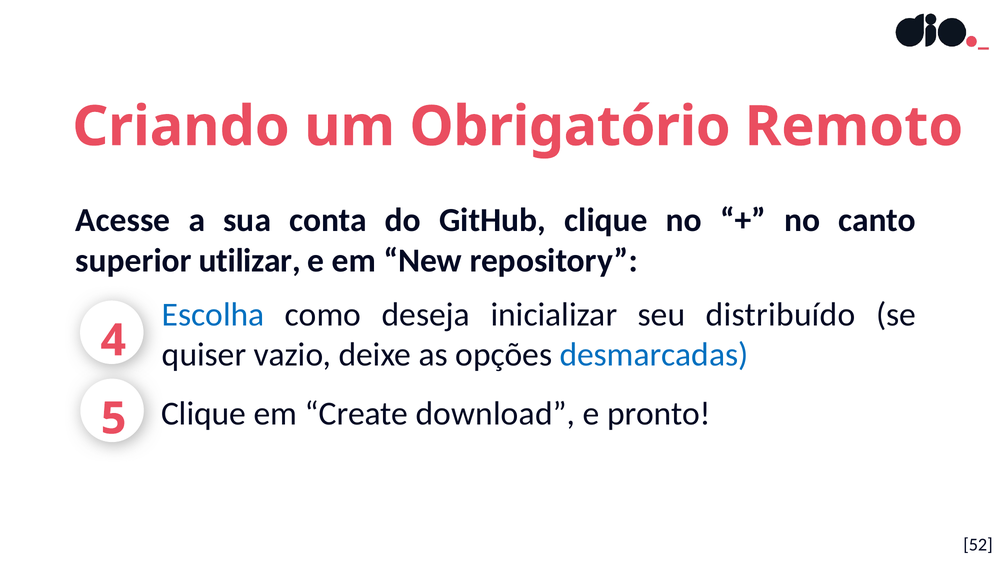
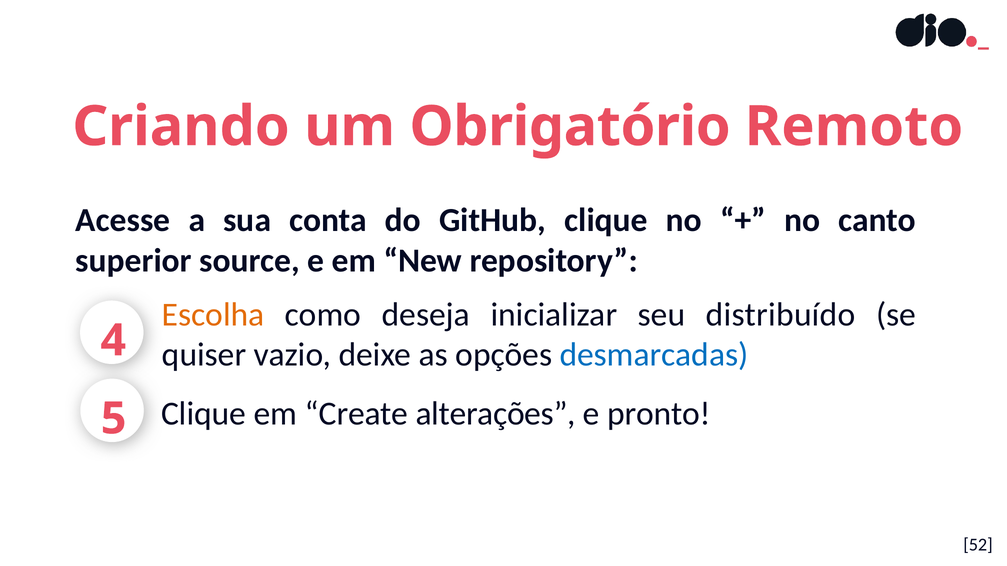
utilizar: utilizar -> source (250, 261)
Escolha colour: blue -> orange (213, 315)
download: download -> alterações (496, 414)
